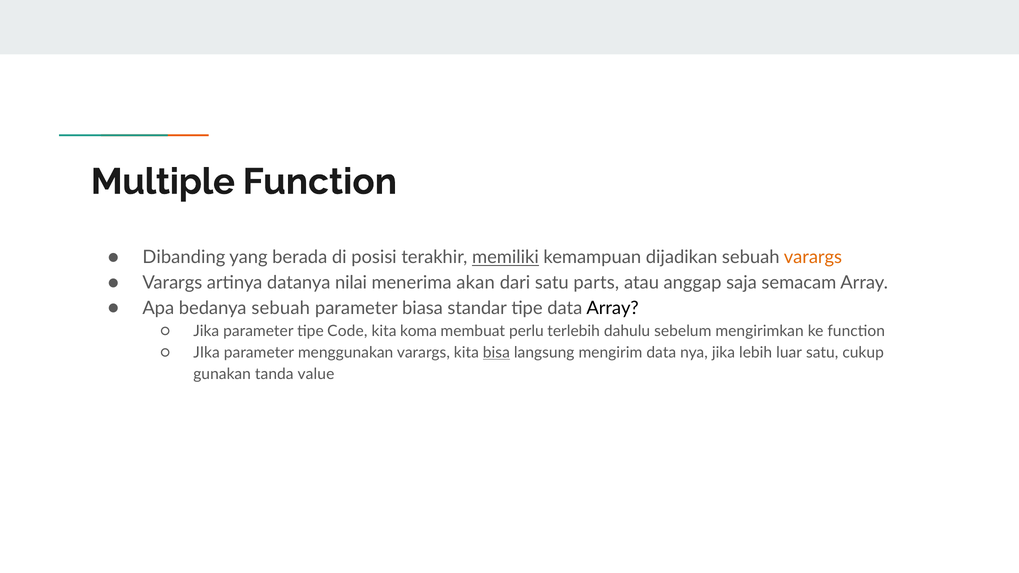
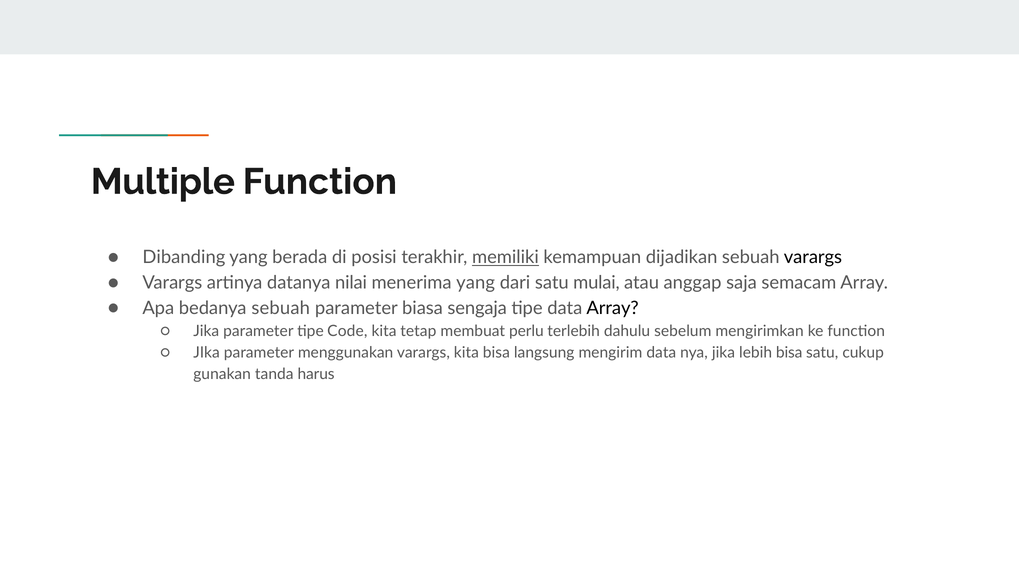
varargs colour: orange -> black (813, 257)
menerima akan: akan -> yang (476, 283)
parts: parts -> mulai (596, 283)
standar: standar -> sengaja (477, 308)
koma: koma -> tetap (418, 331)
bisa underline: present -> none (496, 353)
lebih luar: luar -> bisa (789, 353)
value: value -> harus (316, 374)
